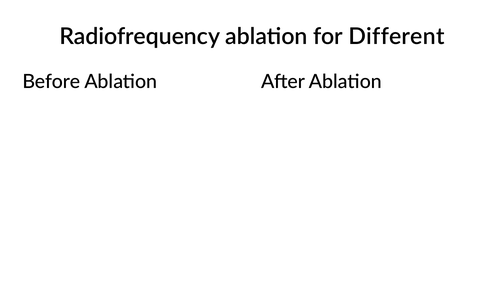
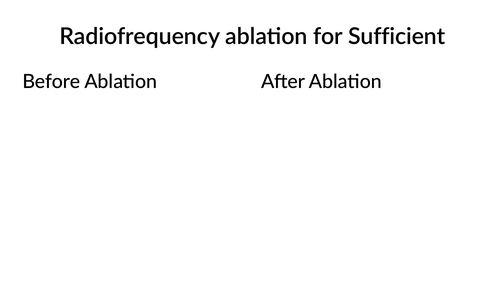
Different: Different -> Sufficient (397, 37)
